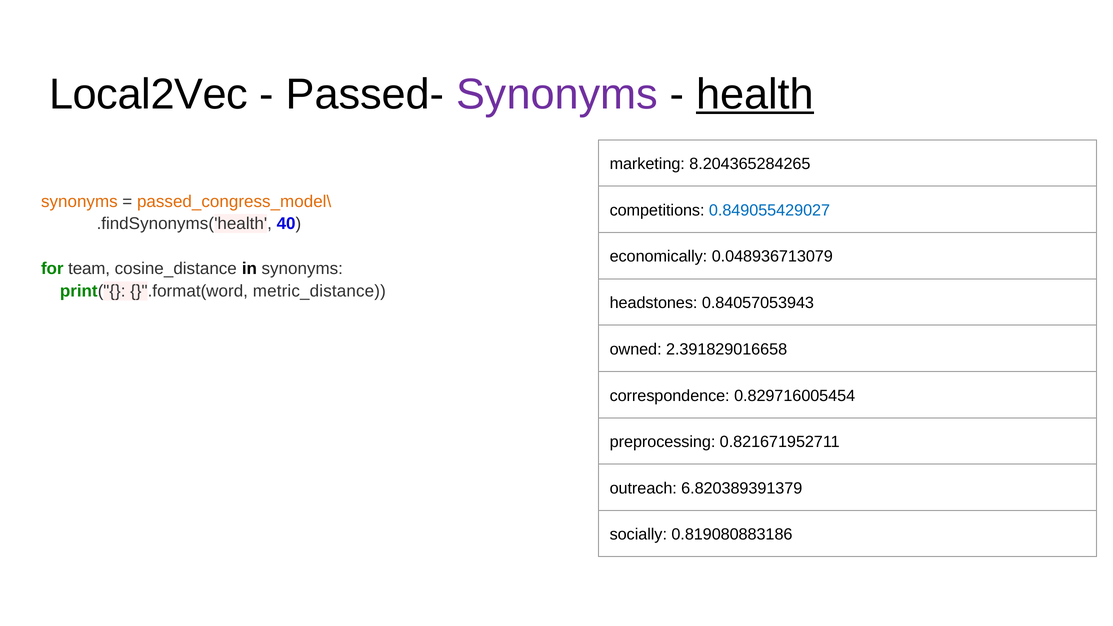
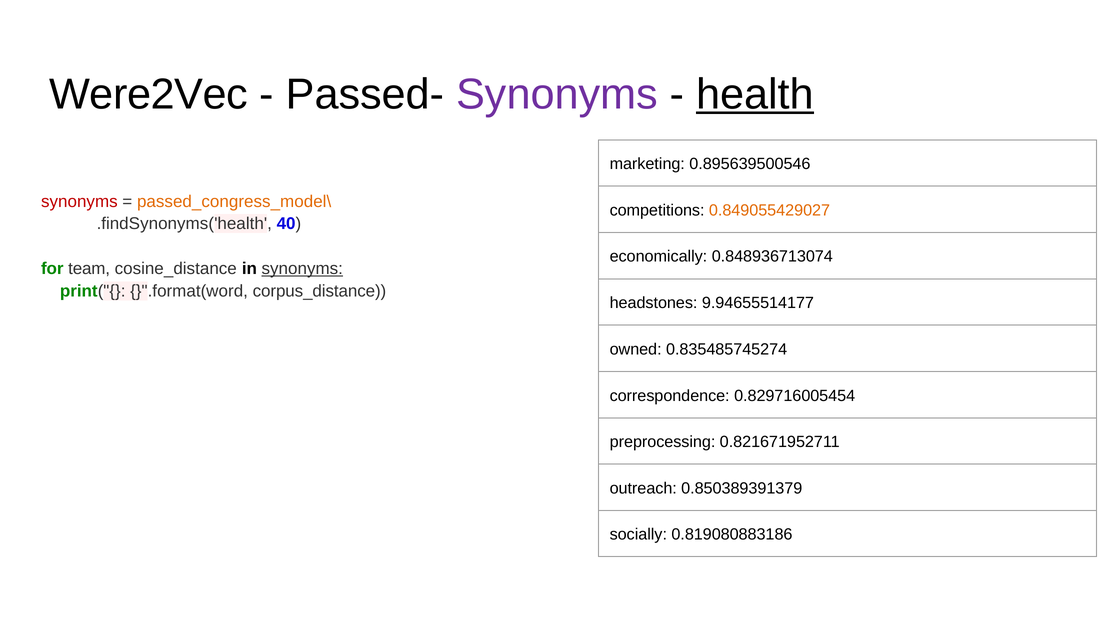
Local2Vec: Local2Vec -> Were2Vec (149, 94)
8.204365284265: 8.204365284265 -> 0.895639500546 (750, 164)
synonyms colour: orange -> red (79, 201)
0.849055429027 colour: blue -> orange (770, 210)
0.048936713079: 0.048936713079 -> 0.848936713074 (772, 257)
synonyms underline: none -> present (302, 269)
metric_distance: metric_distance -> corpus_distance (319, 291)
0.84057053943: 0.84057053943 -> 9.94655514177 (758, 303)
2.391829016658: 2.391829016658 -> 0.835485745274 (727, 349)
6.820389391379: 6.820389391379 -> 0.850389391379 (742, 488)
